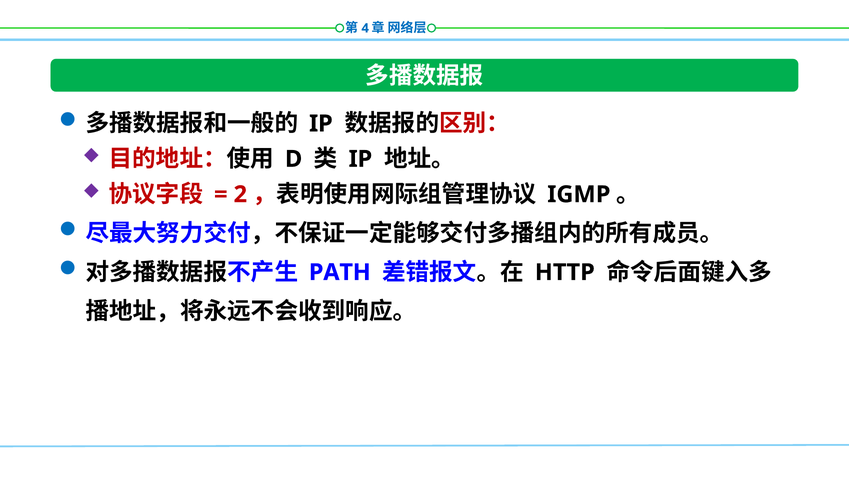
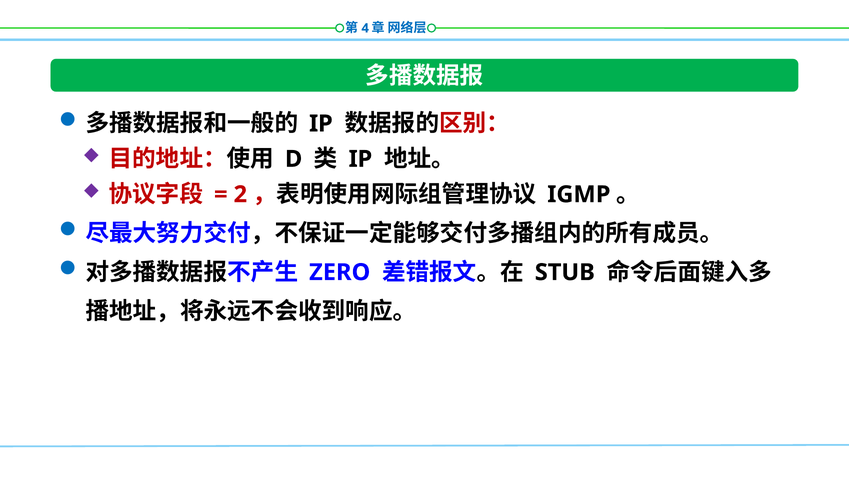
PATH: PATH -> ZERO (340, 272)
HTTP: HTTP -> STUB (565, 272)
